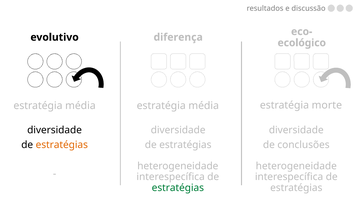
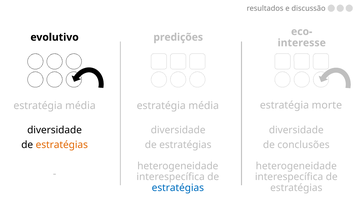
diferença: diferença -> predições (178, 37)
ecológico: ecológico -> interesse (302, 43)
estratégias colour: green -> blue (178, 188)
